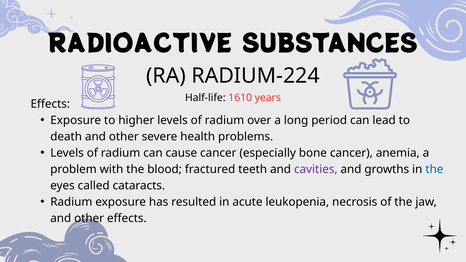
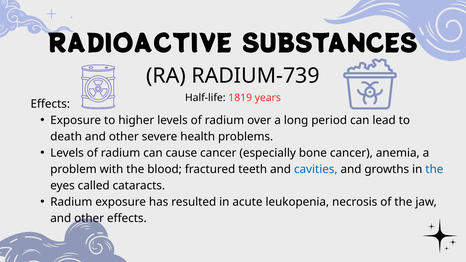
RADIUM-224: RADIUM-224 -> RADIUM-739 (256, 76)
1610: 1610 -> 1819 (240, 98)
cavities colour: purple -> blue (316, 169)
